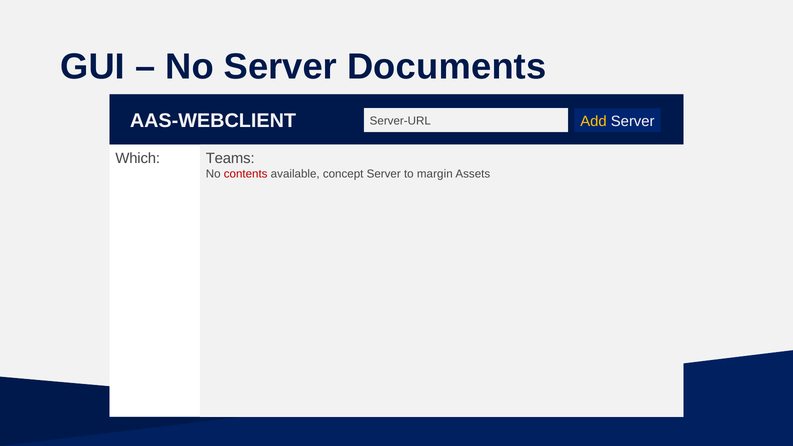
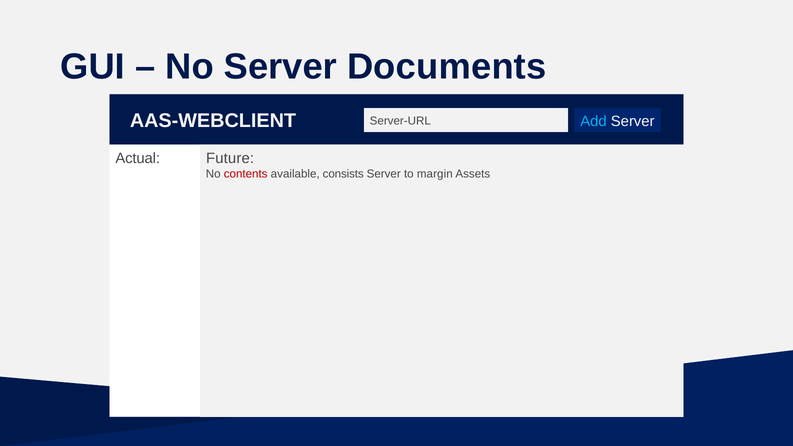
Add colour: yellow -> light blue (593, 121)
Which: Which -> Actual (138, 158)
Teams: Teams -> Future (230, 158)
concept: concept -> consists (343, 174)
